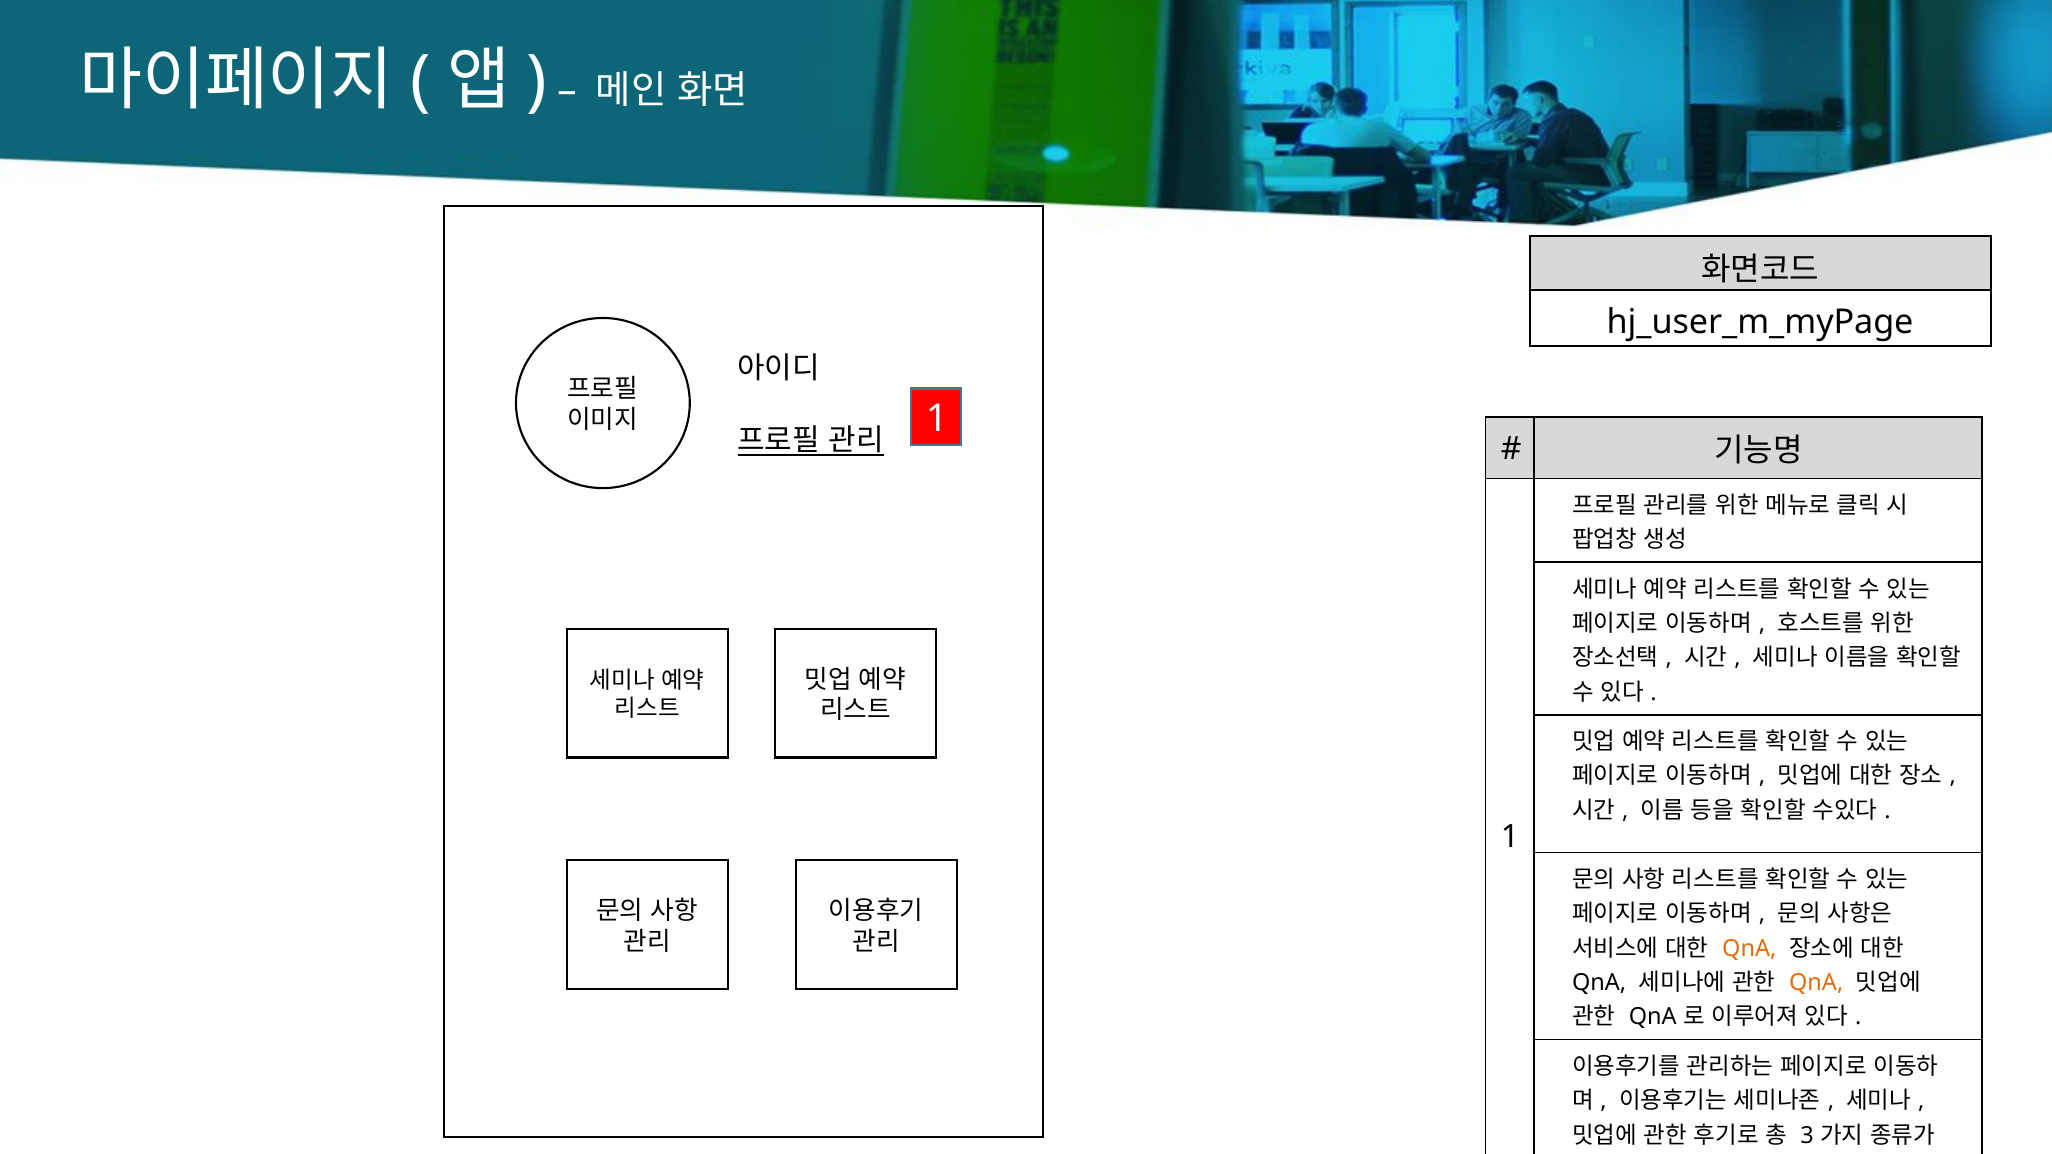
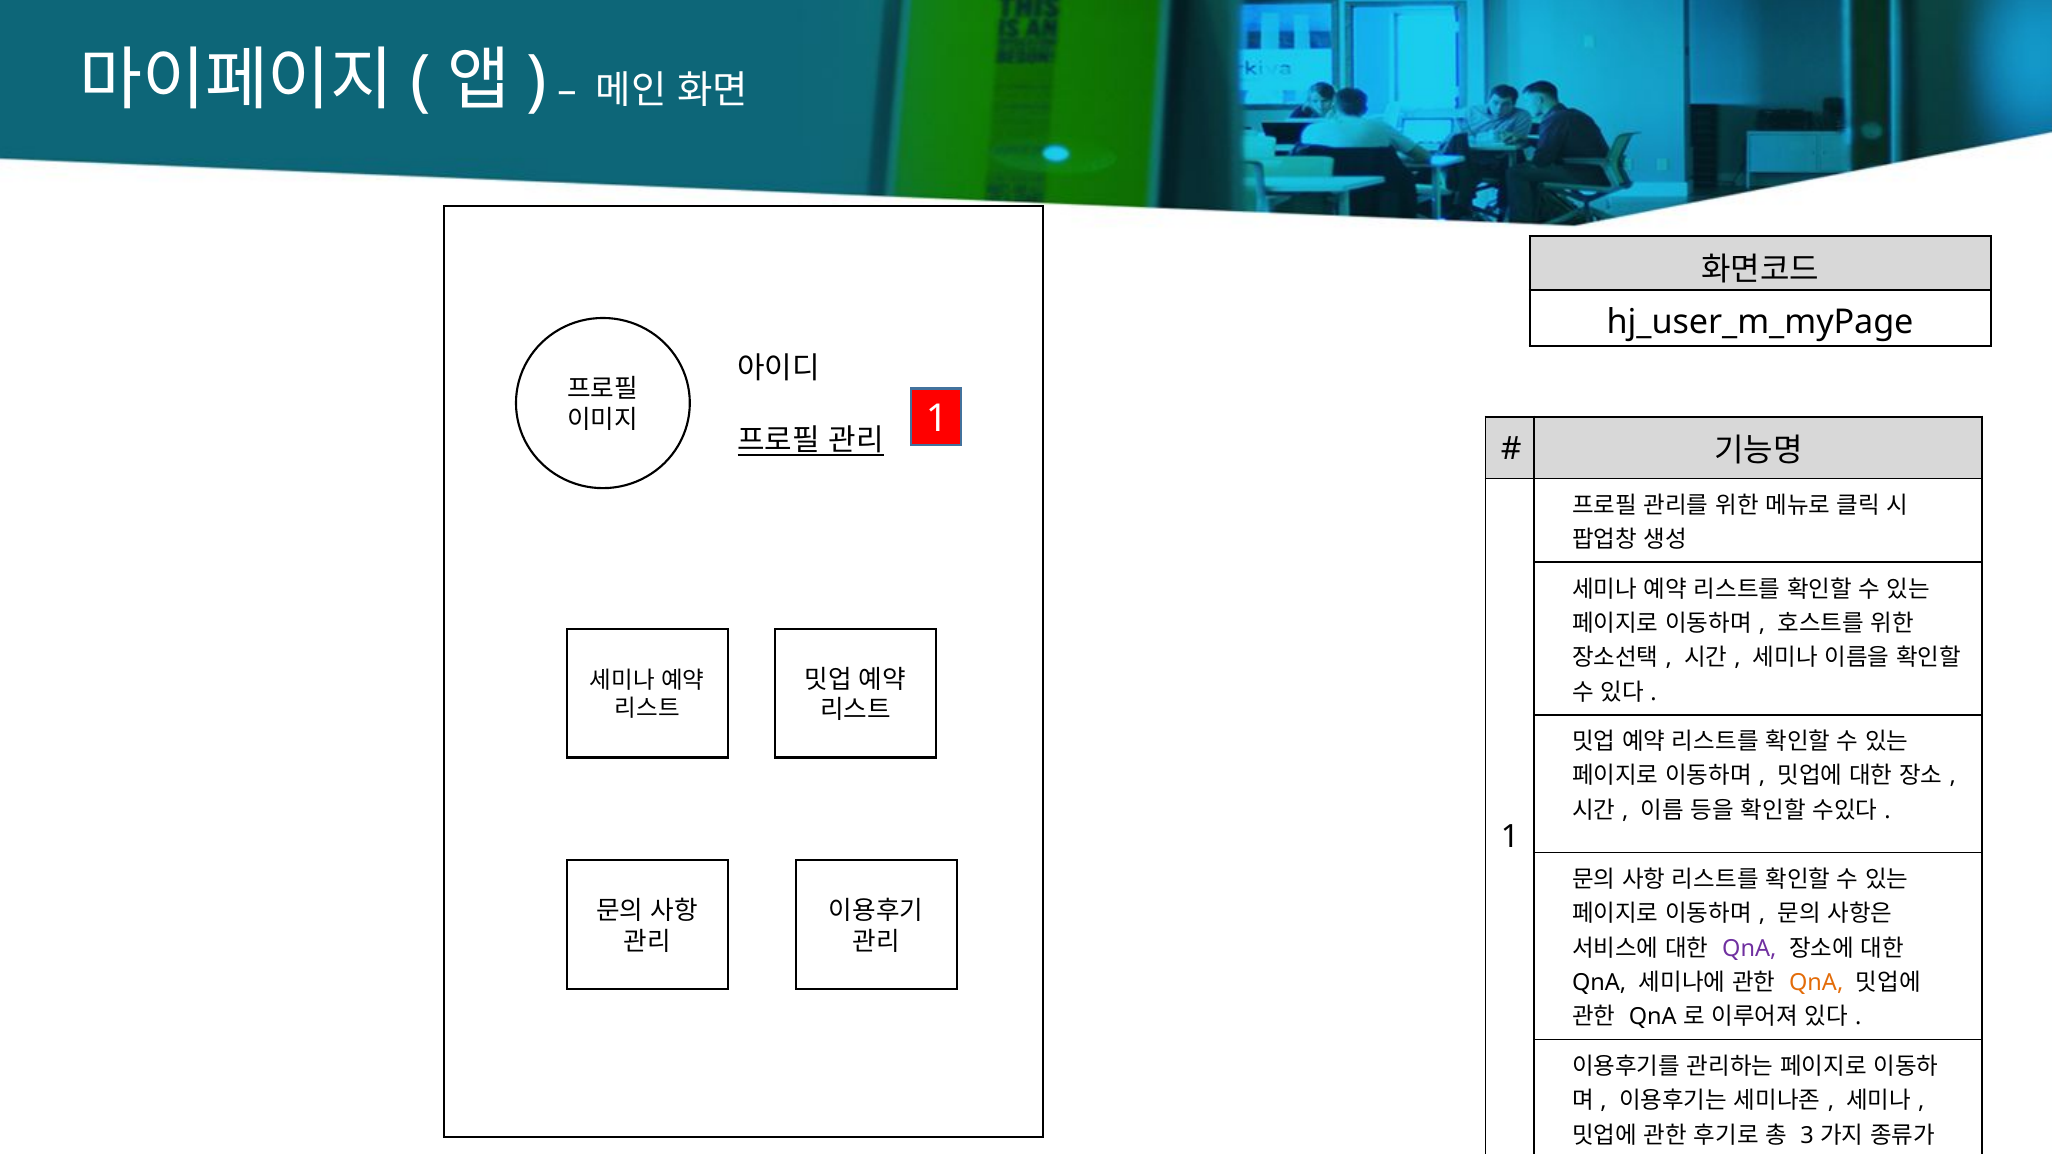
QnA colour: orange -> purple (1749, 949)
